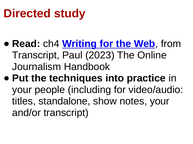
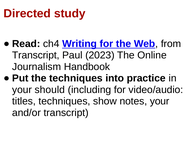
people: people -> should (50, 90)
titles standalone: standalone -> techniques (64, 102)
